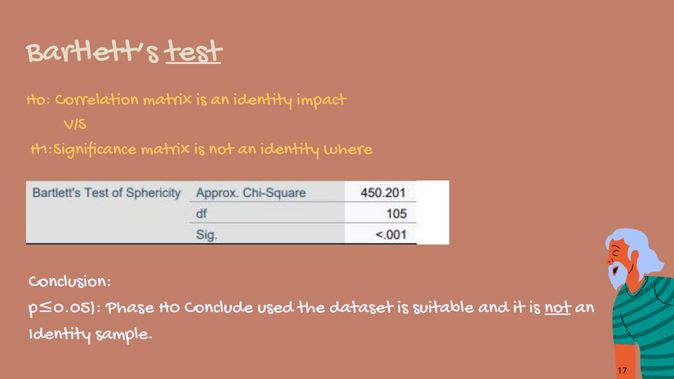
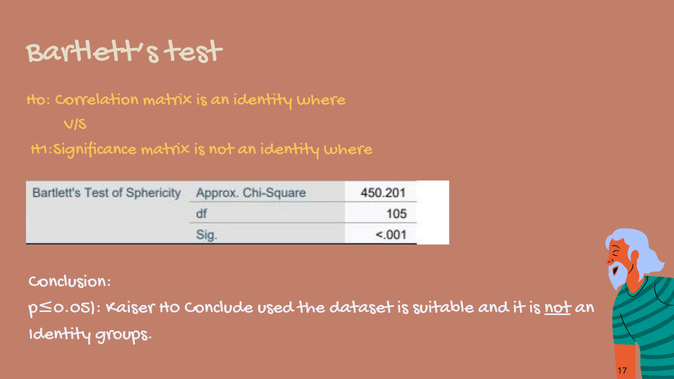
test underline: present -> none (193, 49)
is an identity impact: impact -> where (321, 98)
Phase: Phase -> Kaiser (130, 306)
sample: sample -> groups (124, 333)
